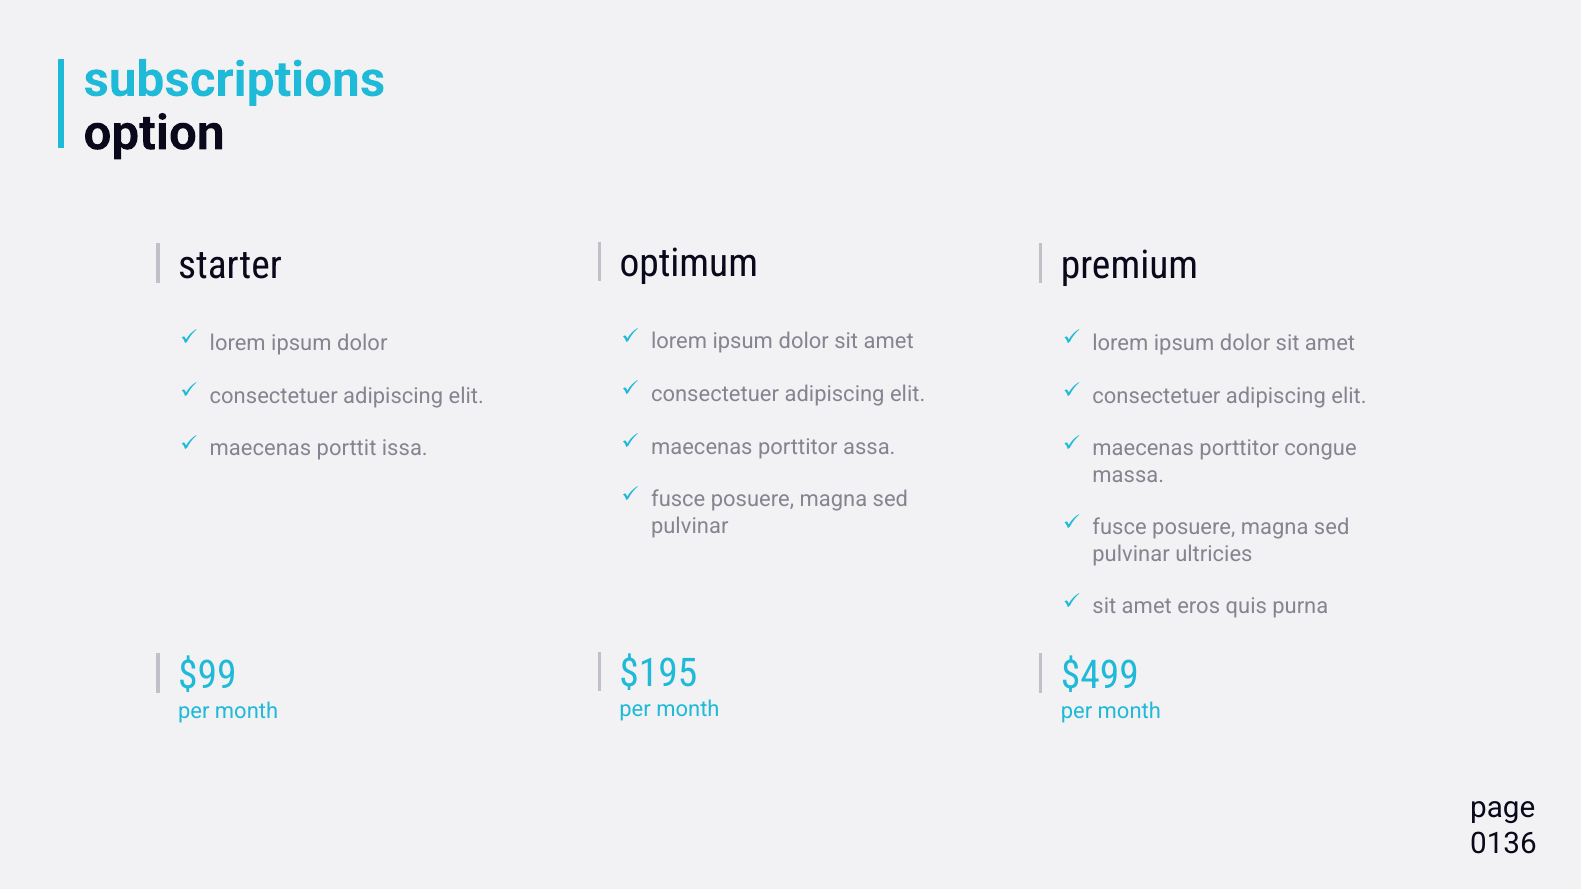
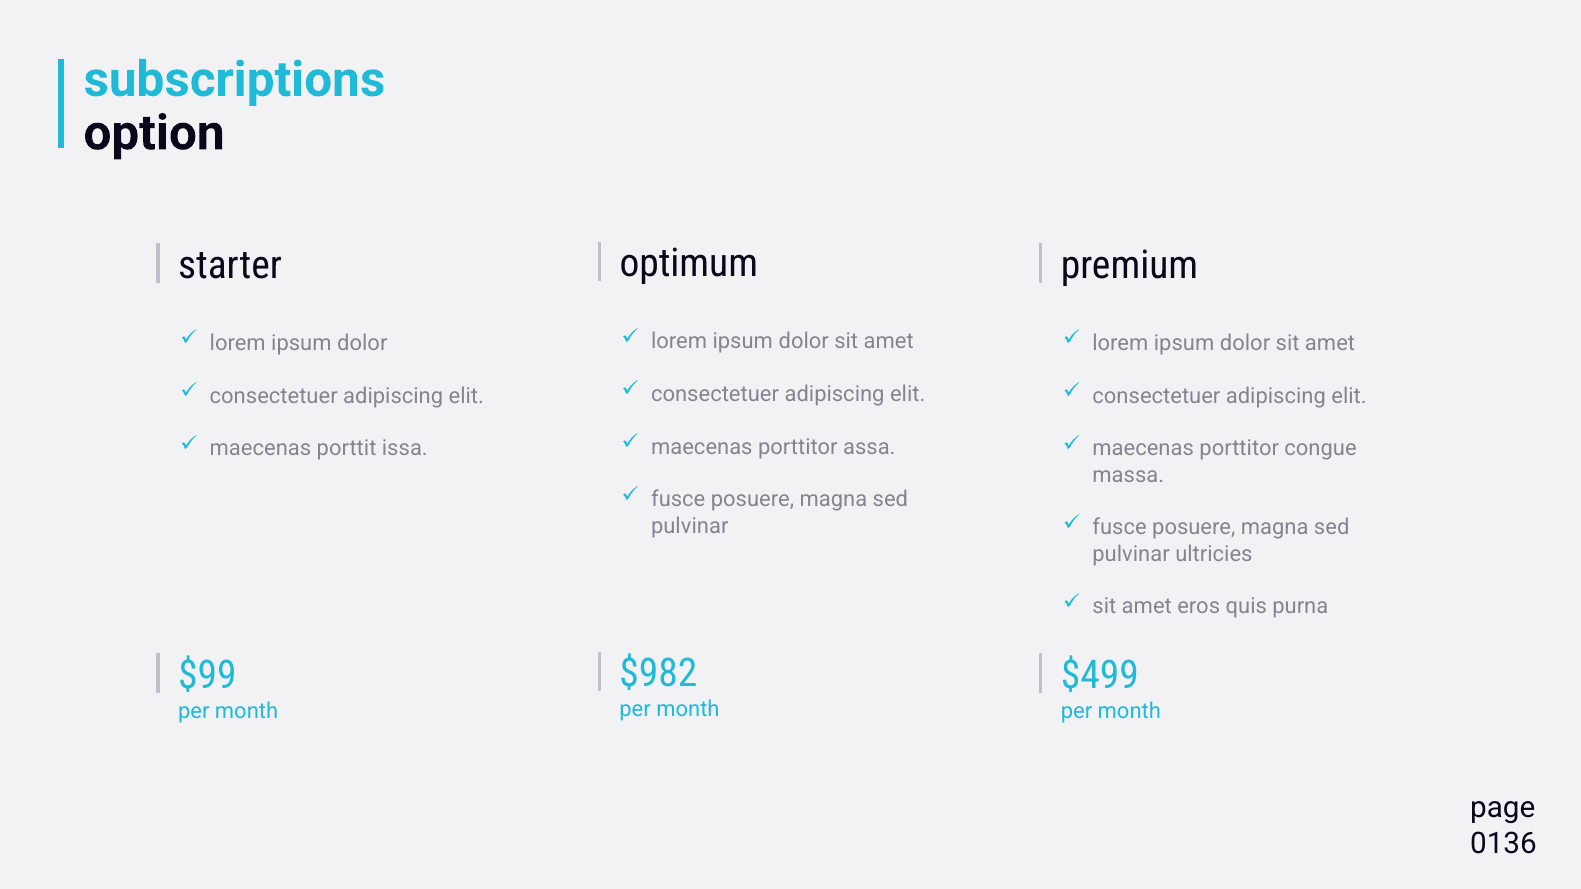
$195: $195 -> $982 (658, 674)
